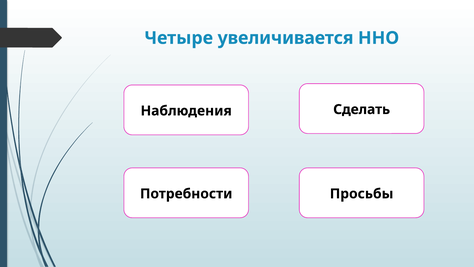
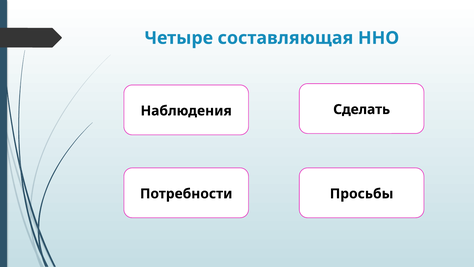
увеличивается: увеличивается -> составляющая (285, 38)
